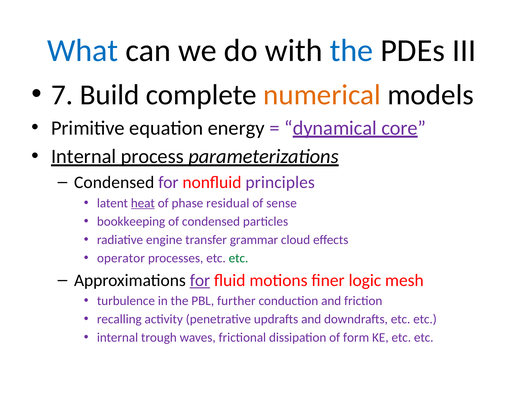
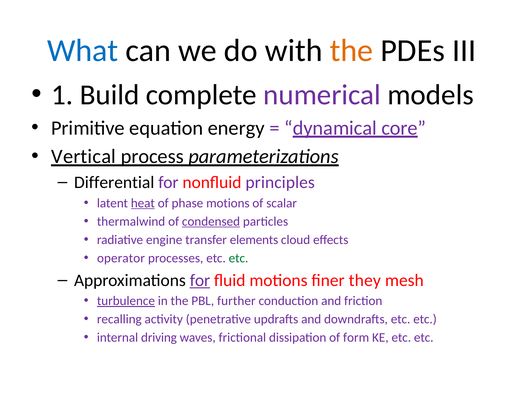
the colour: blue -> orange (352, 51)
7: 7 -> 1 (62, 95)
numerical colour: orange -> purple (322, 95)
Internal: Internal -> Vertical (84, 156)
Condensed: Condensed -> Differential (114, 182)
phase residual: residual -> motions (228, 203)
sense: sense -> scalar (282, 203)
bookkeeping: bookkeeping -> thermalwind (131, 221)
condensed underline: none -> present (211, 221)
grammar: grammar -> elements (254, 240)
logic: logic -> they (365, 280)
turbulence underline: none -> present (126, 301)
trough: trough -> driving (159, 338)
